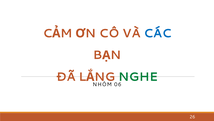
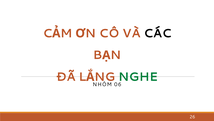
CÁC colour: blue -> black (157, 33)
